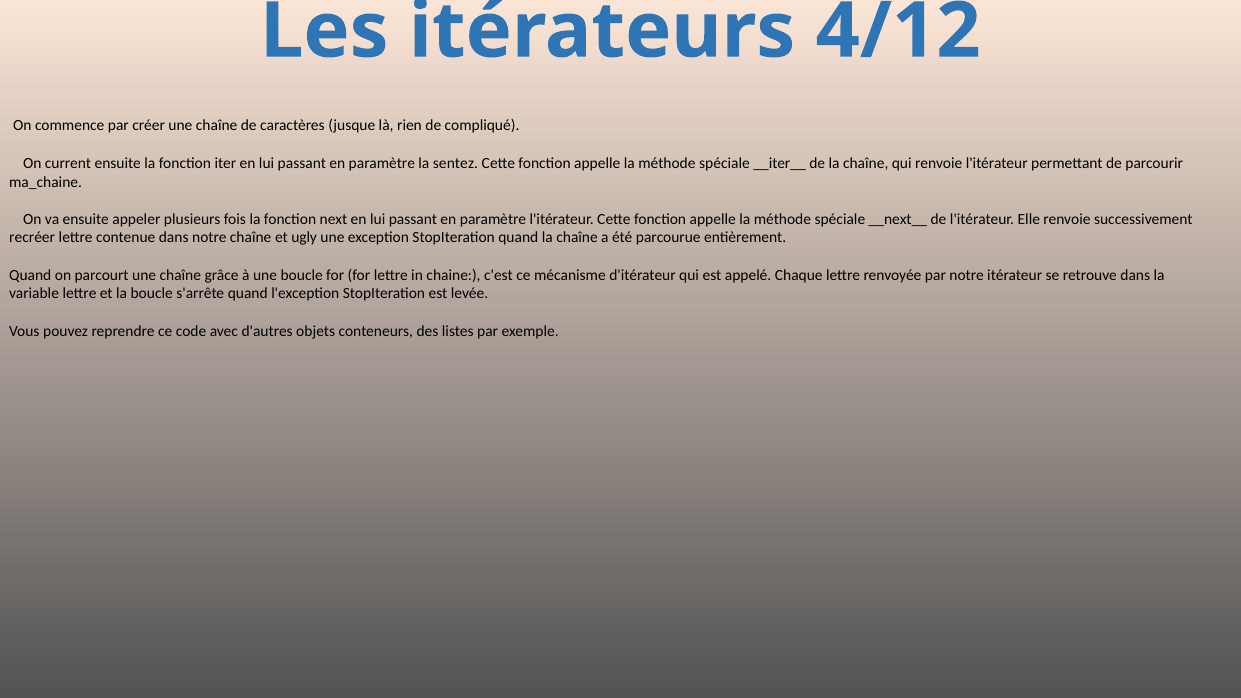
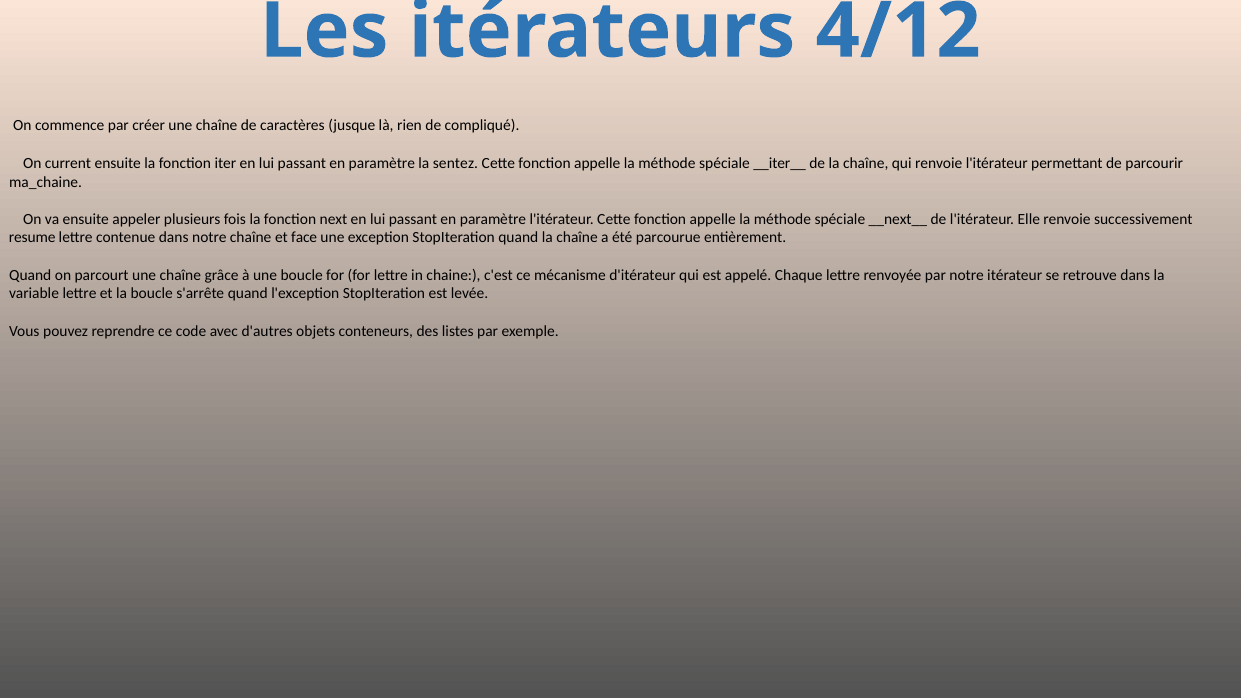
recréer: recréer -> resume (32, 238)
ugly: ugly -> face (304, 238)
